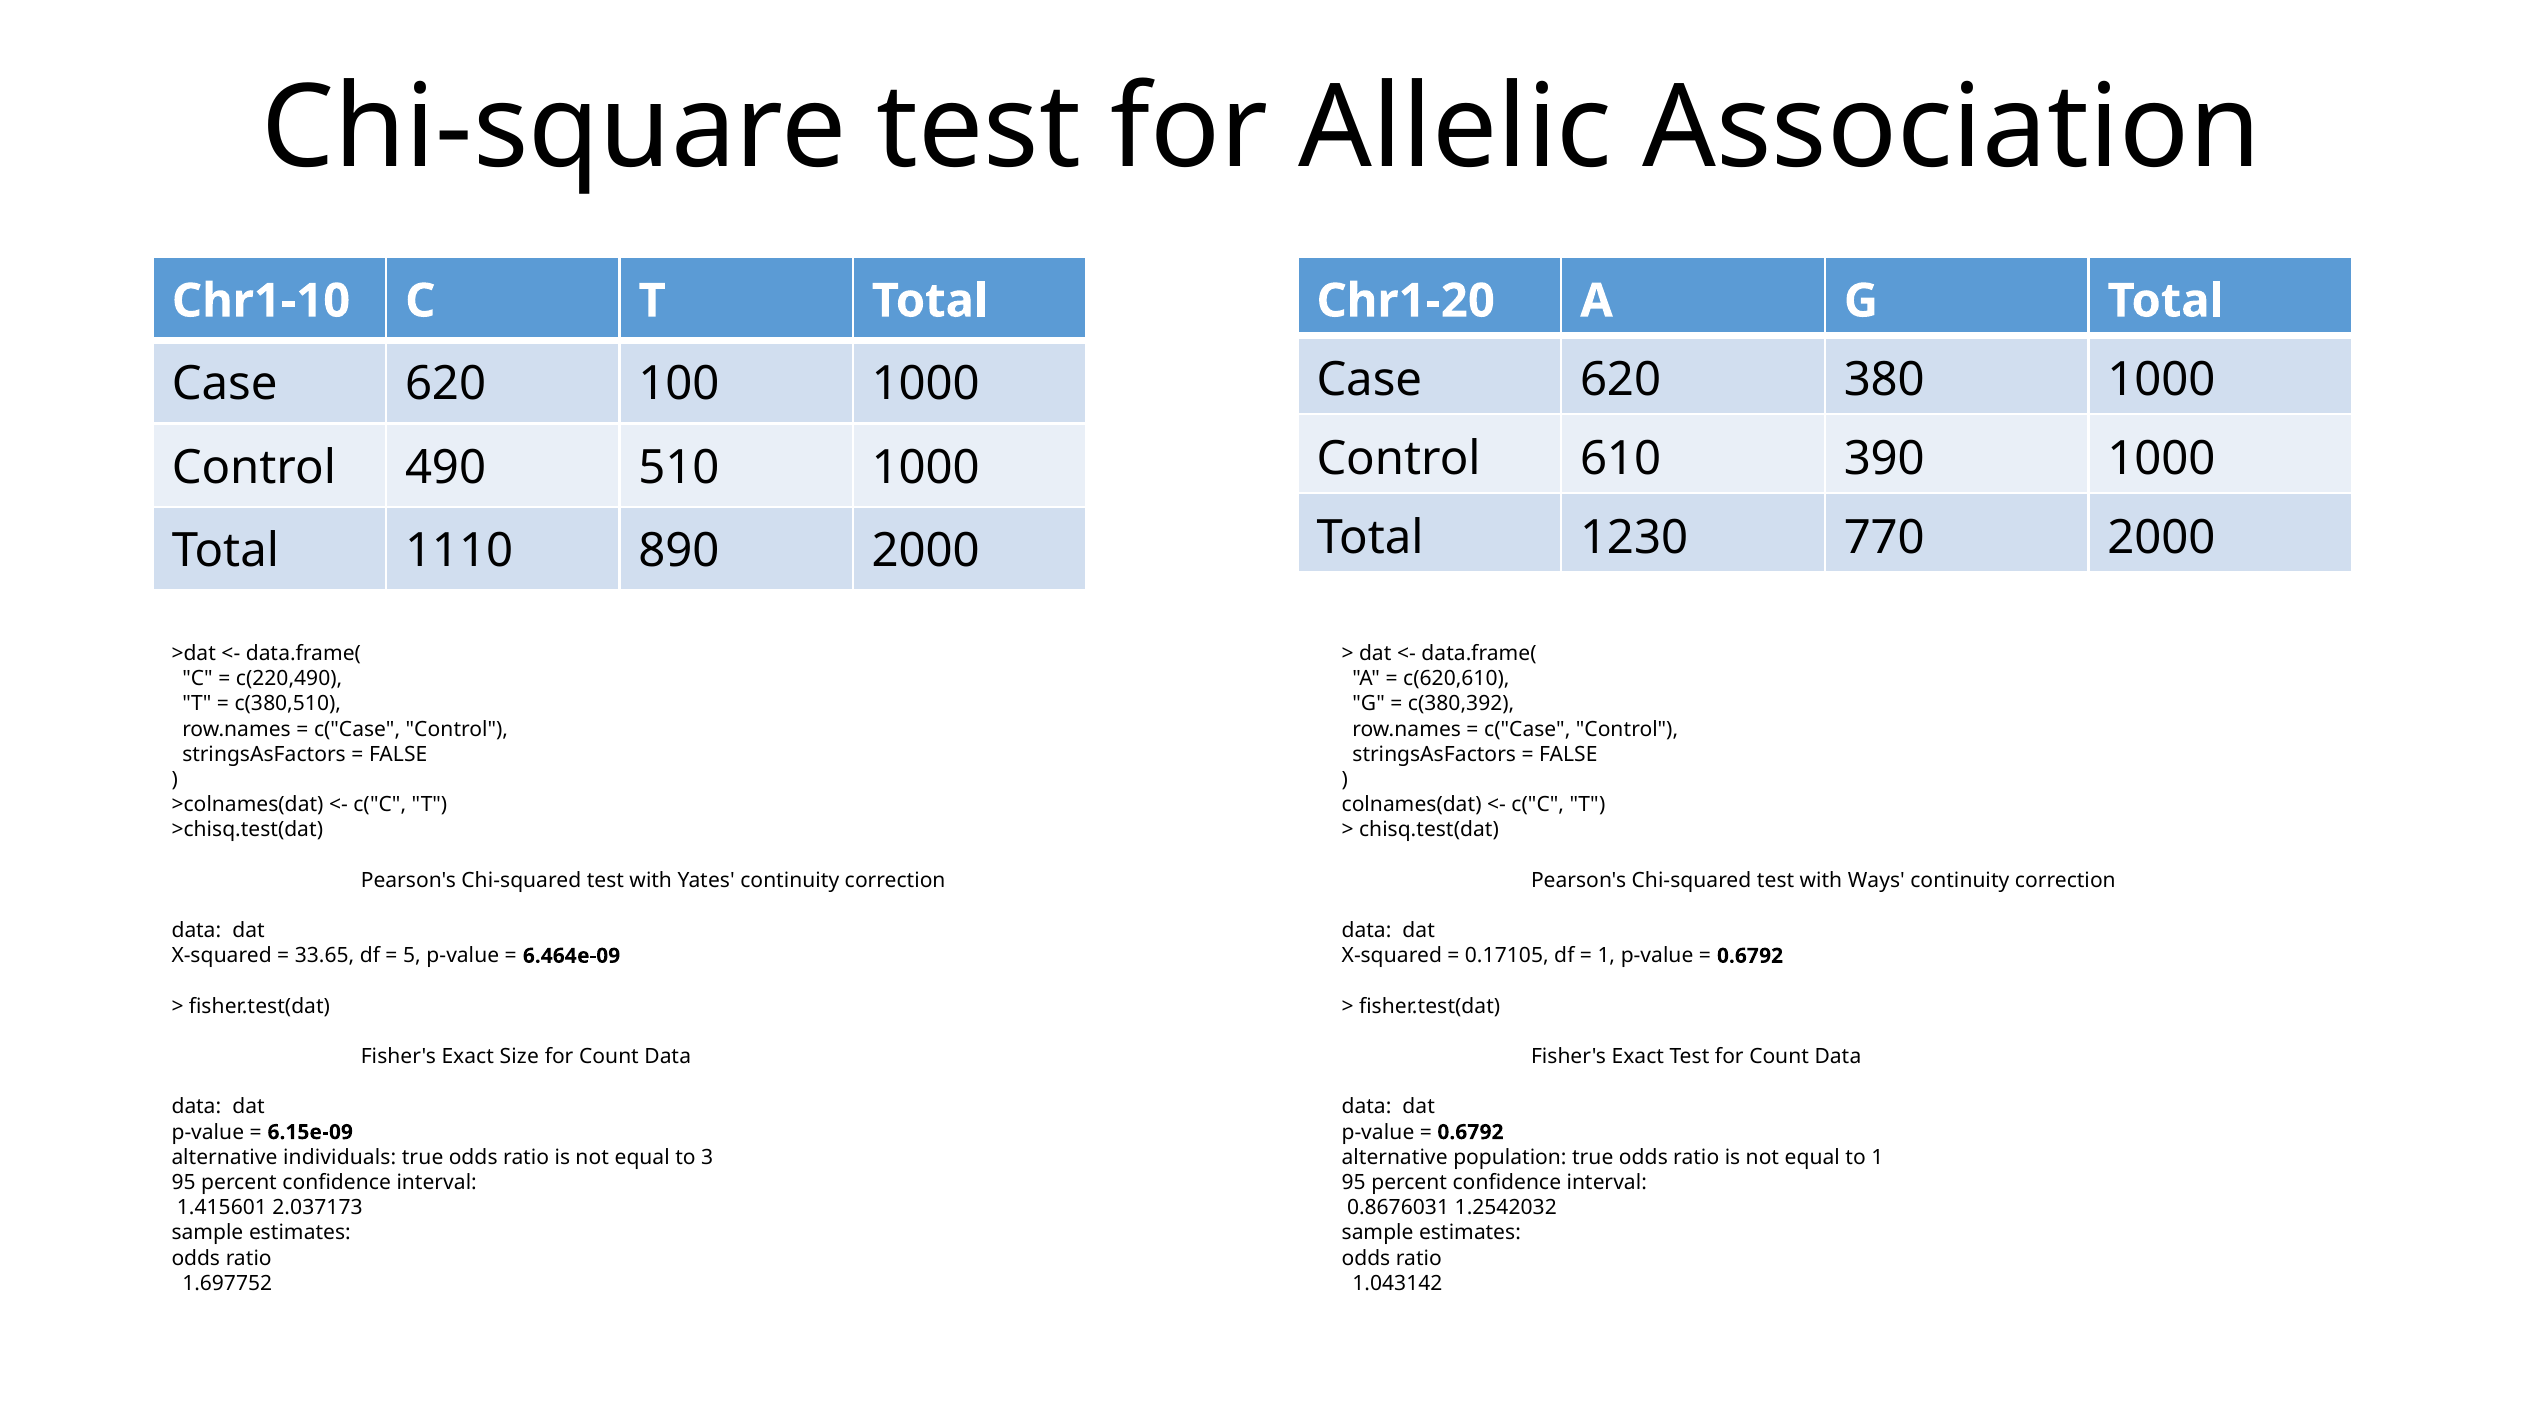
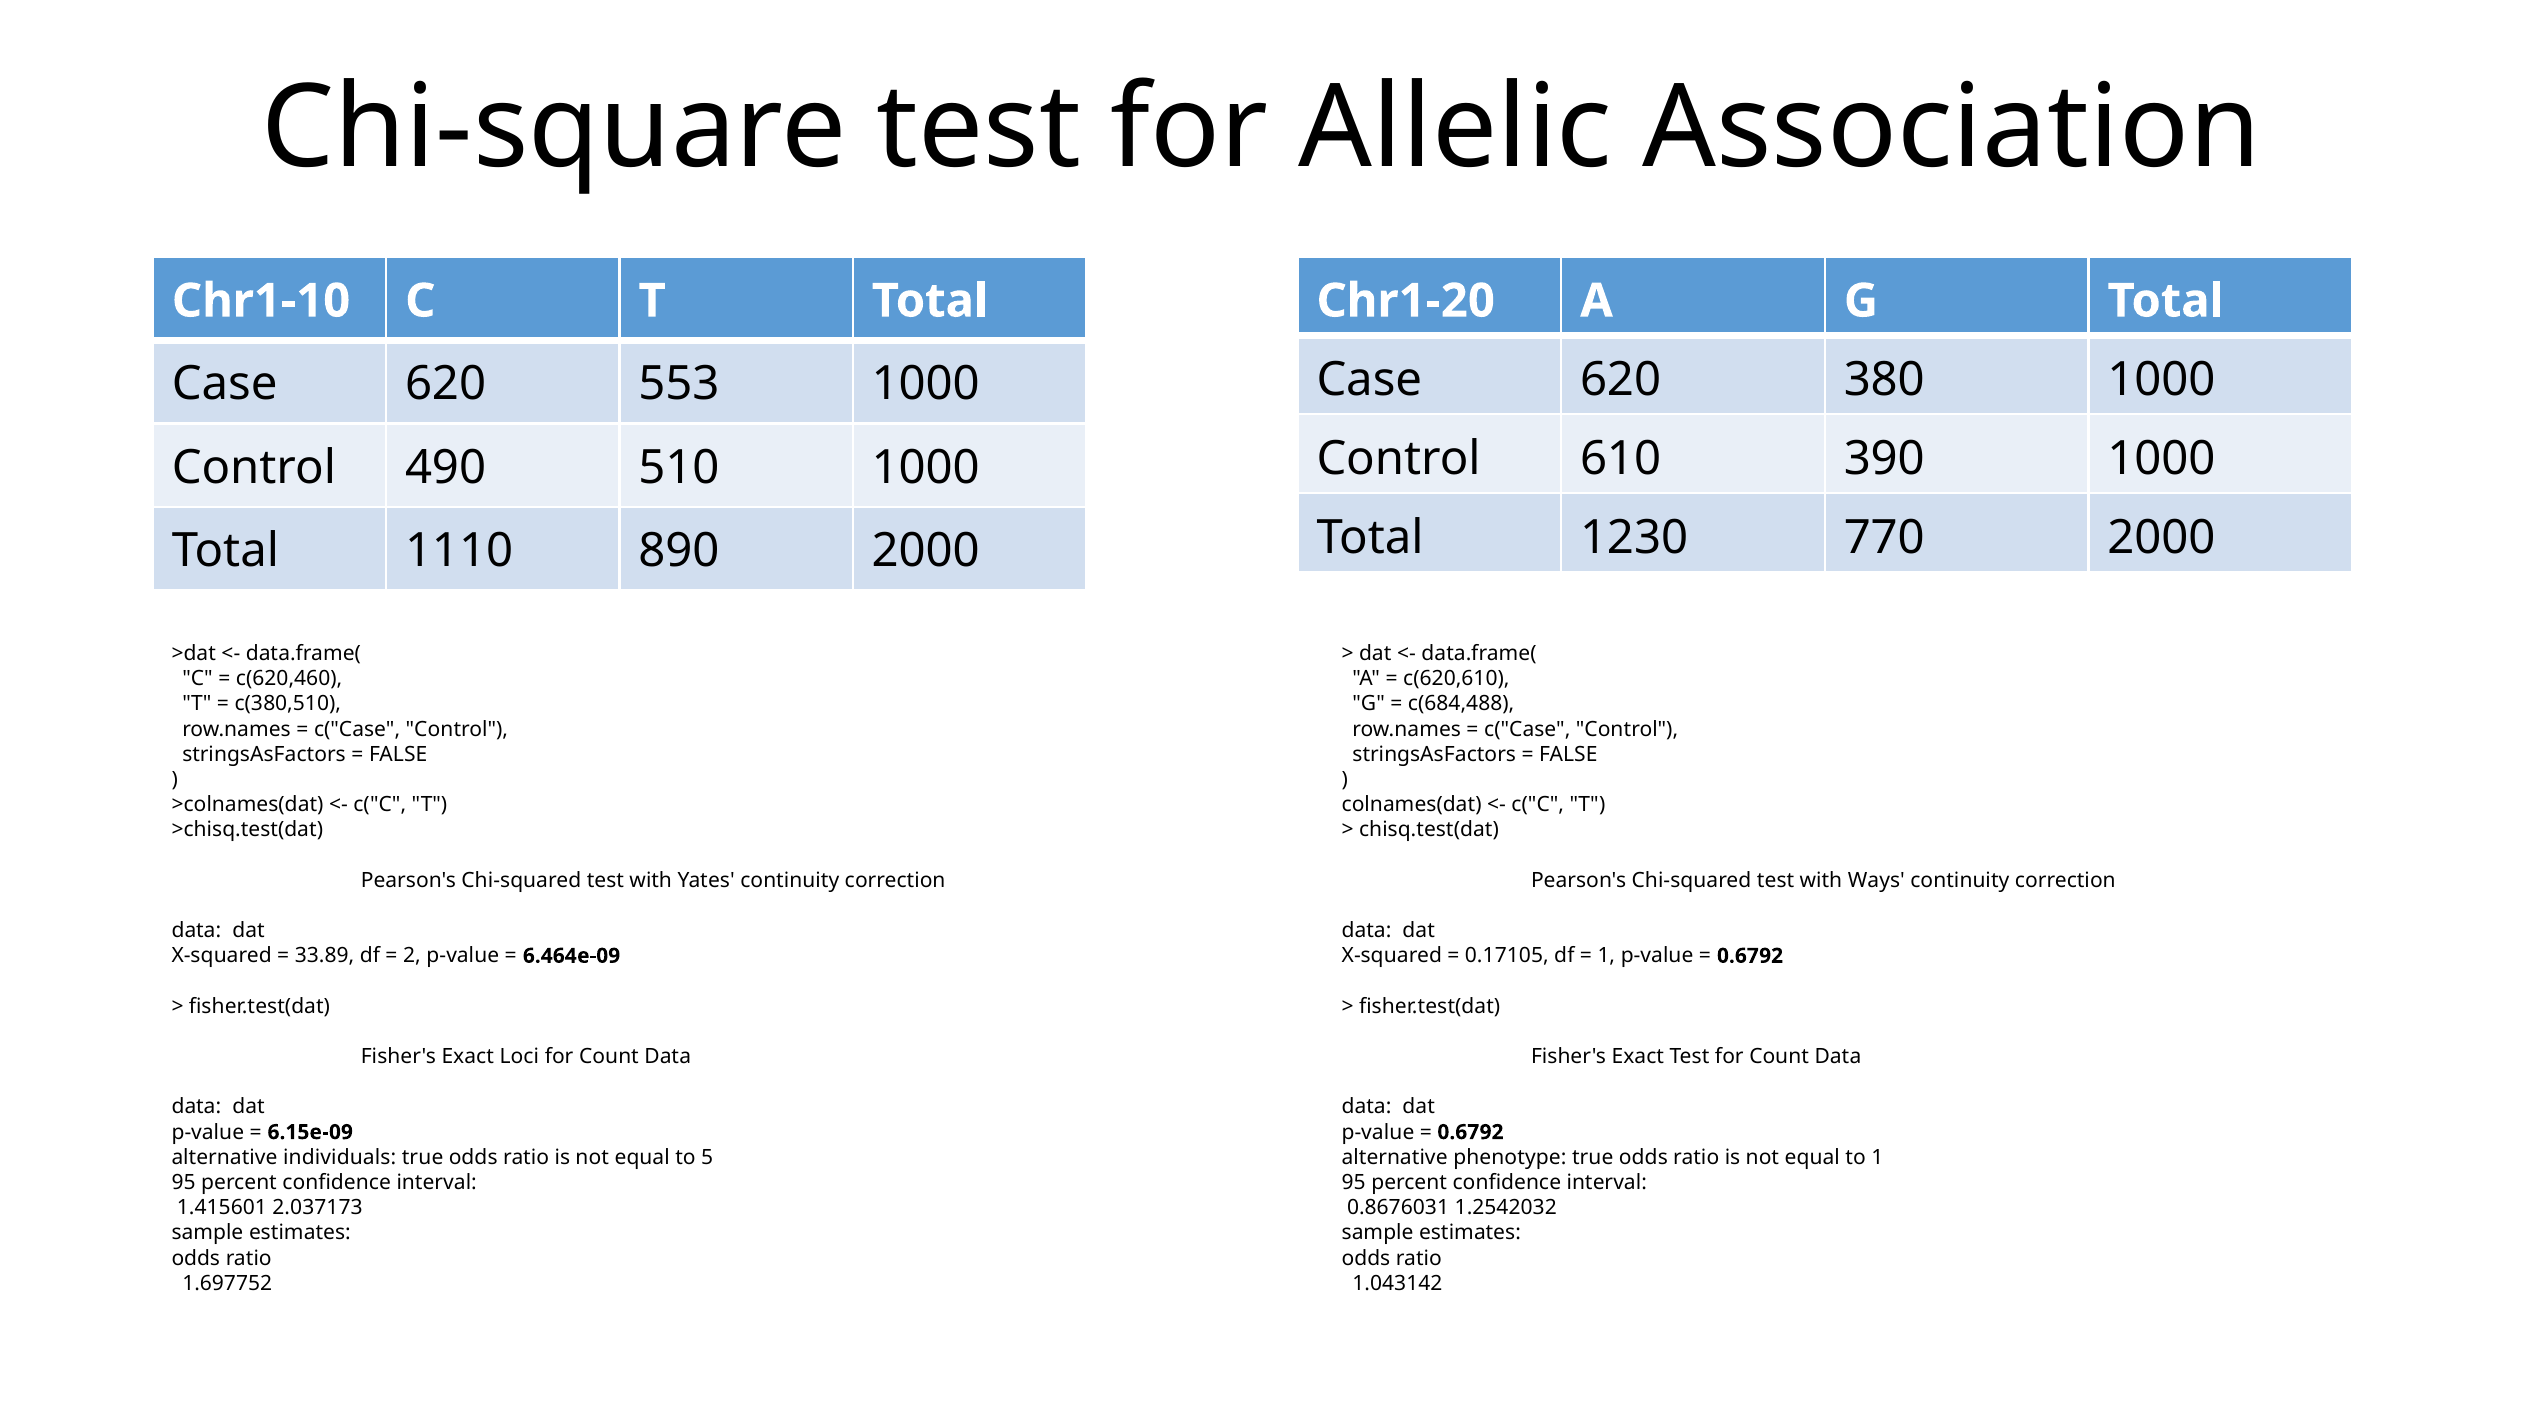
100: 100 -> 553 (679, 384)
c(220,490: c(220,490 -> c(620,460 (289, 679)
c(380,392: c(380,392 -> c(684,488 (1461, 704)
33.65: 33.65 -> 33.89 (325, 956)
5: 5 -> 2 (412, 956)
Size: Size -> Loci (519, 1057)
3: 3 -> 5 (707, 1158)
population: population -> phenotype (1510, 1158)
